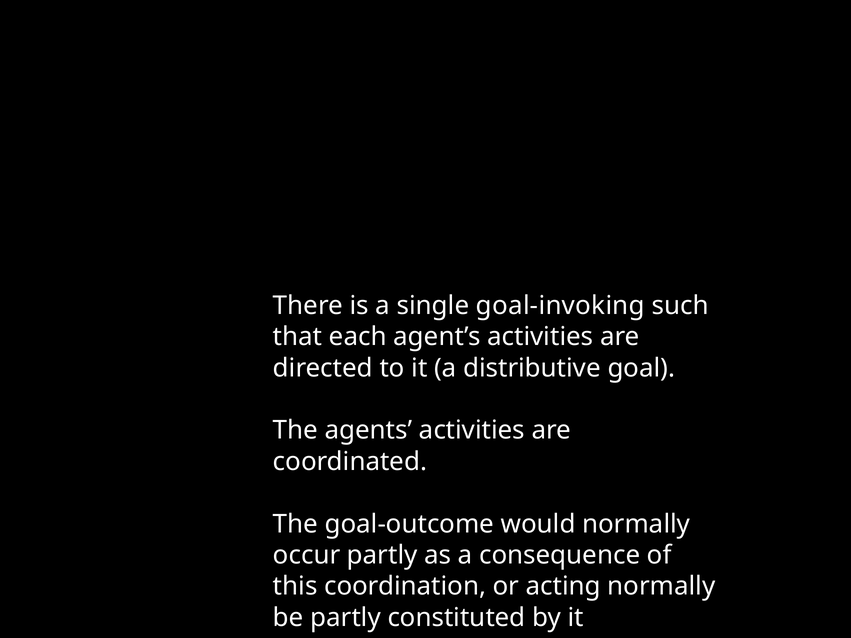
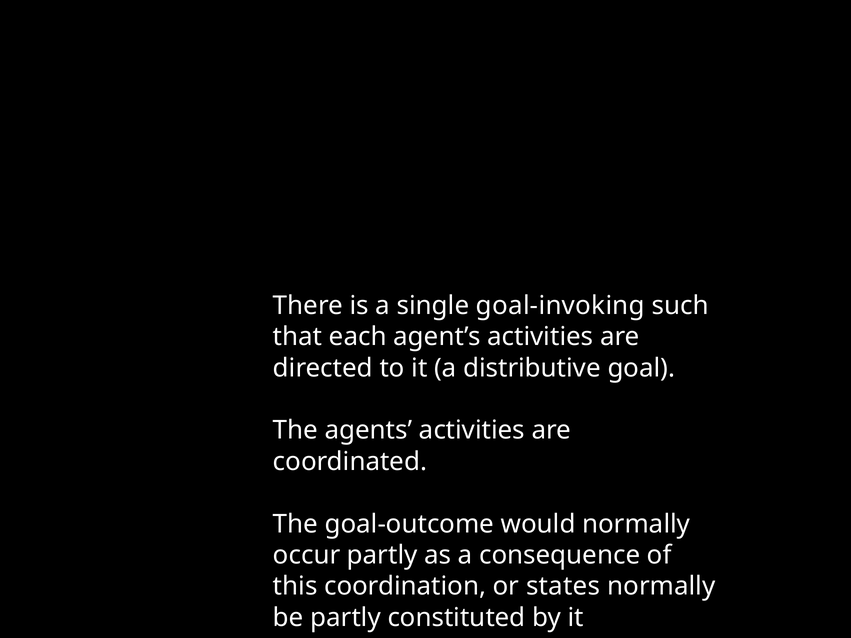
acting: acting -> states (563, 587)
